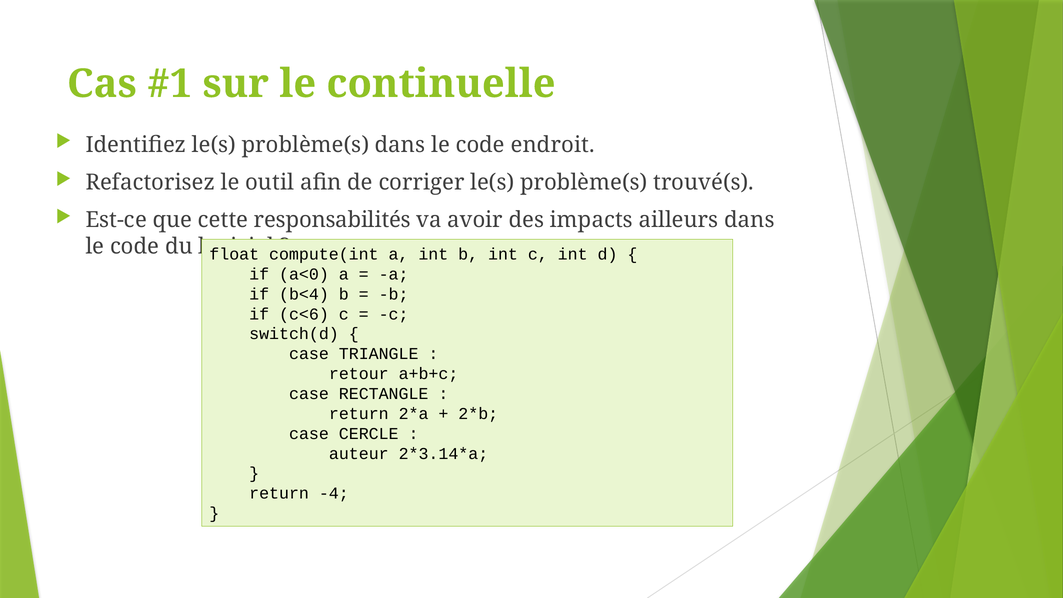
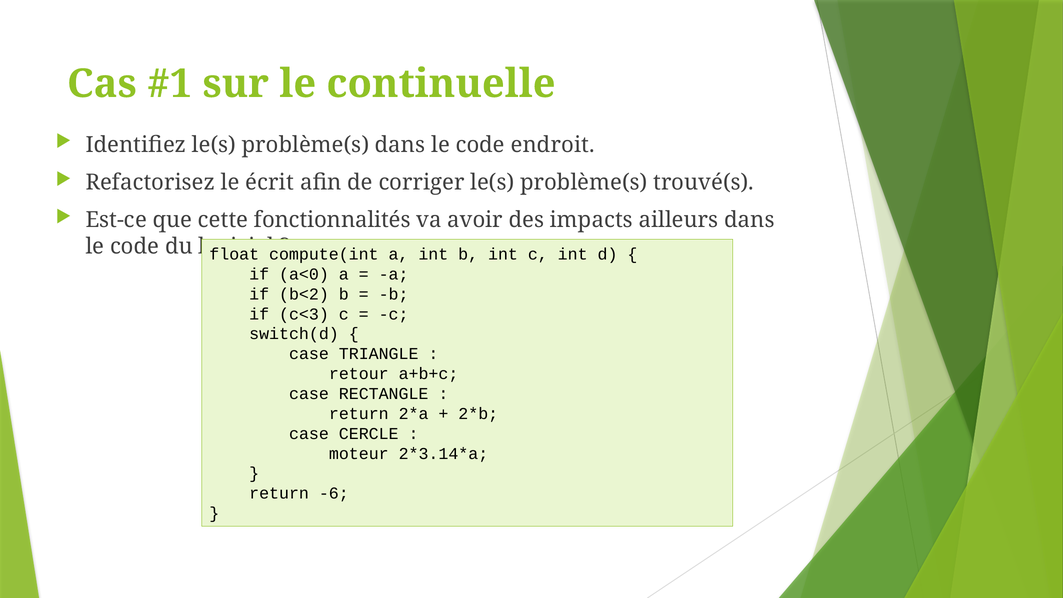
outil: outil -> écrit (270, 182)
responsabilités: responsabilités -> fonctionnalités (332, 220)
b<4: b<4 -> b<2 (304, 294)
c<6: c<6 -> c<3 (304, 314)
auteur: auteur -> moteur (359, 454)
-4: -4 -> -6 (334, 493)
